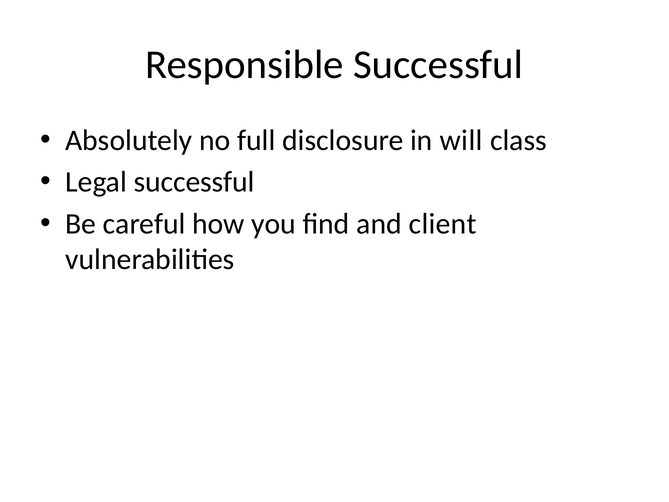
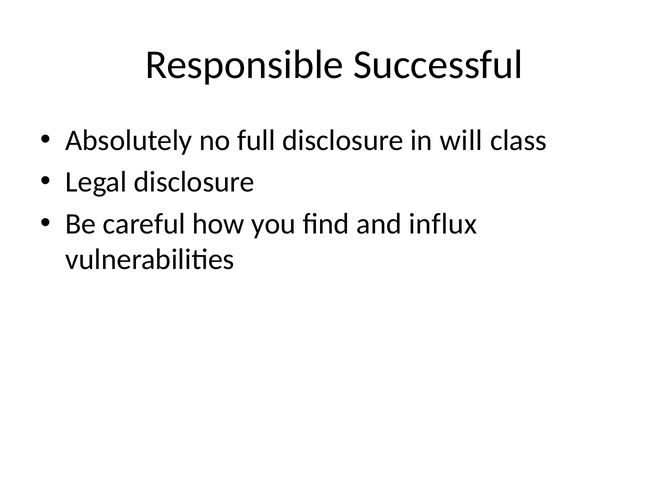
Legal successful: successful -> disclosure (194, 182)
client: client -> influx (443, 224)
